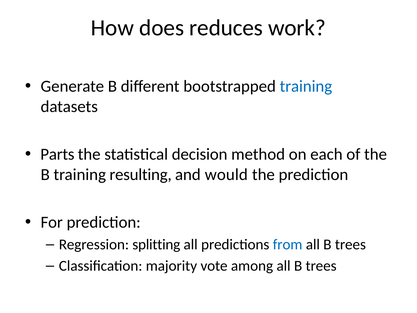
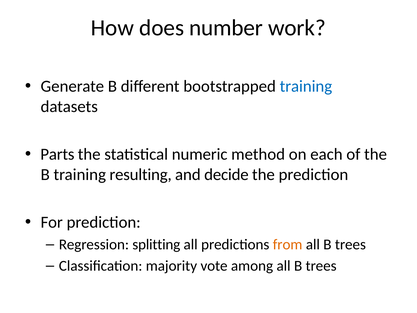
reduces: reduces -> number (226, 28)
decision: decision -> numeric (200, 154)
would: would -> decide (226, 174)
from colour: blue -> orange (288, 244)
